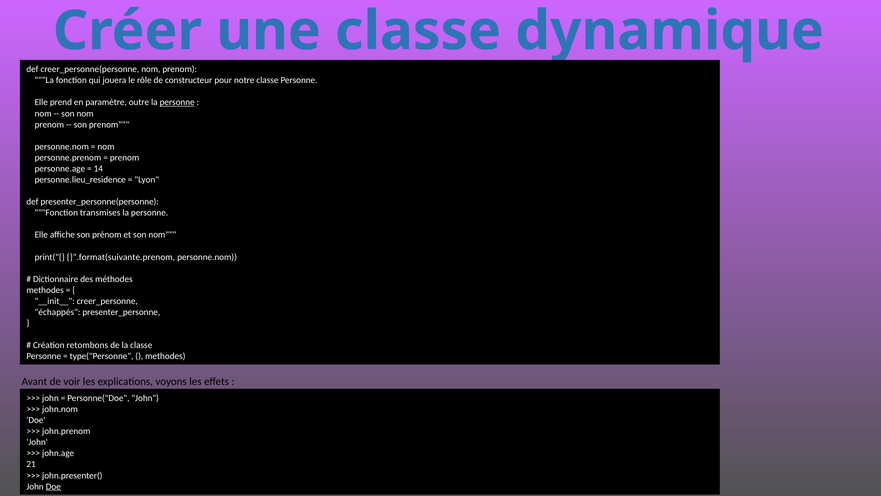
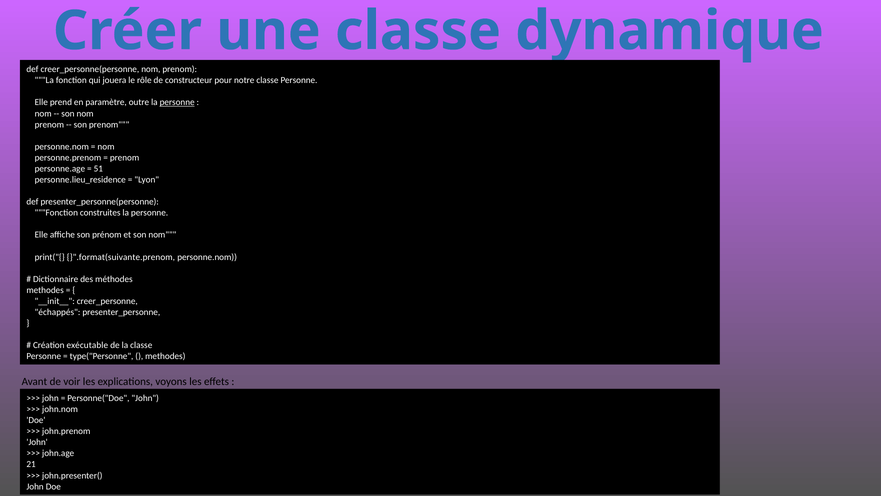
14: 14 -> 51 (98, 169)
transmises: transmises -> construites (100, 213)
retombons: retombons -> exécutable (87, 345)
Doe underline: present -> none (53, 486)
